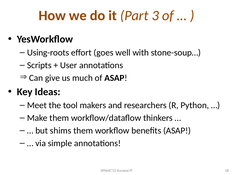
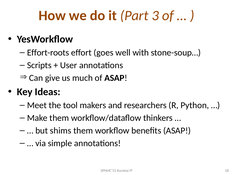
Using-roots: Using-roots -> Effort-roots (48, 53)
